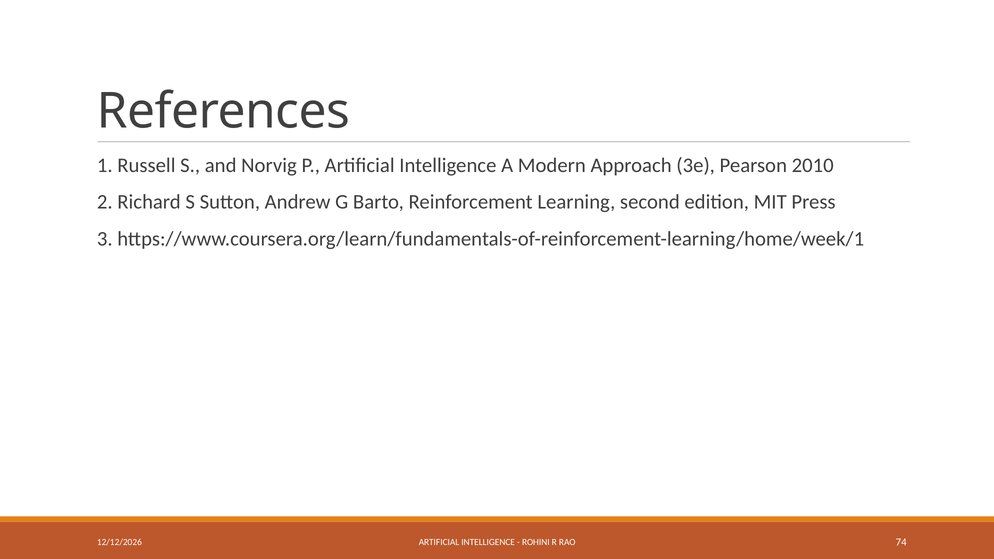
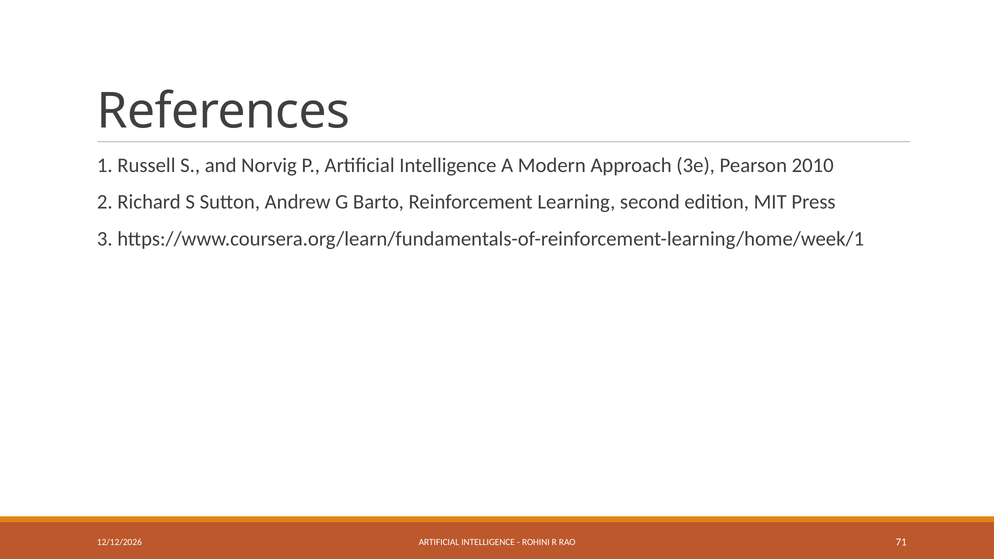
74: 74 -> 71 (901, 542)
